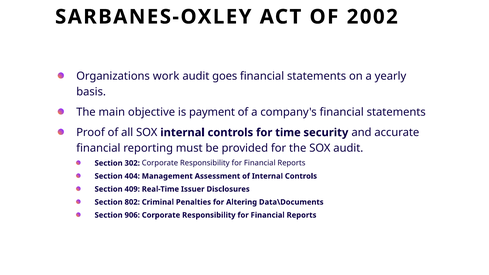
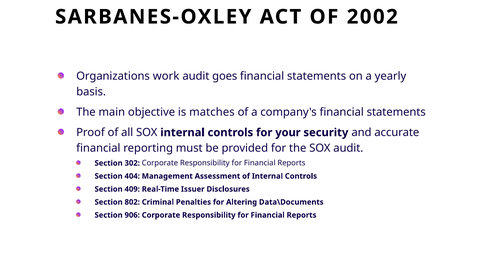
payment: payment -> matches (212, 112)
time: time -> your (288, 133)
